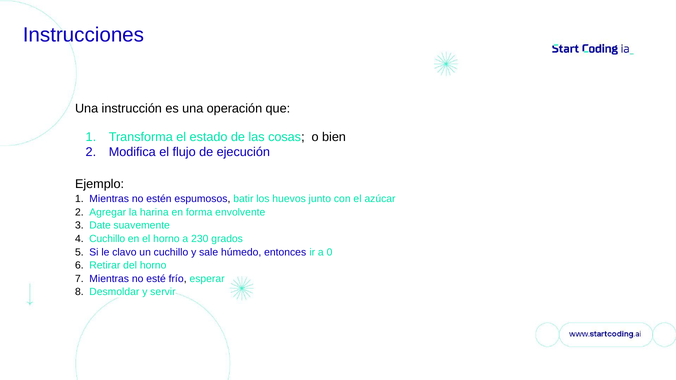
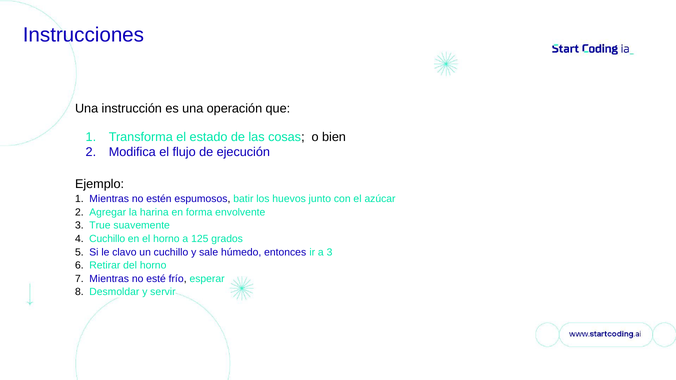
Date: Date -> True (100, 226)
230: 230 -> 125 (200, 239)
a 0: 0 -> 3 (330, 252)
